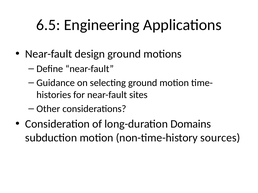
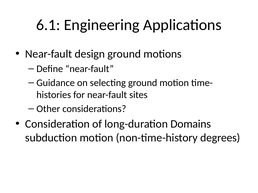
6.5: 6.5 -> 6.1 (48, 25)
sources: sources -> degrees (220, 138)
